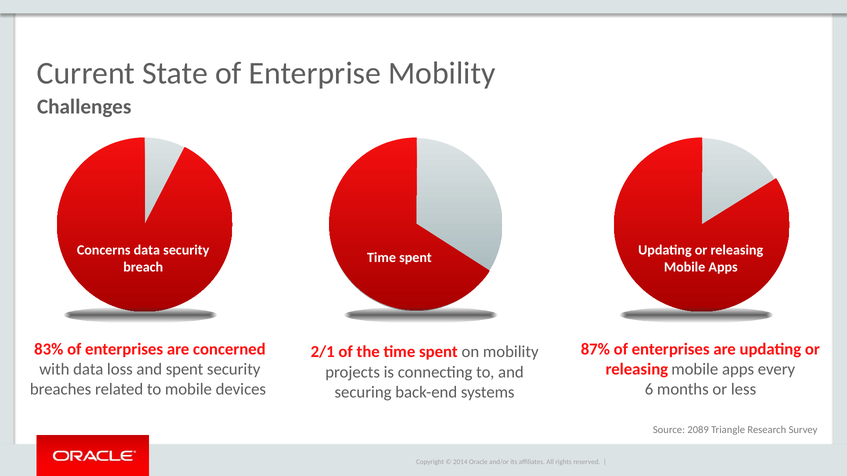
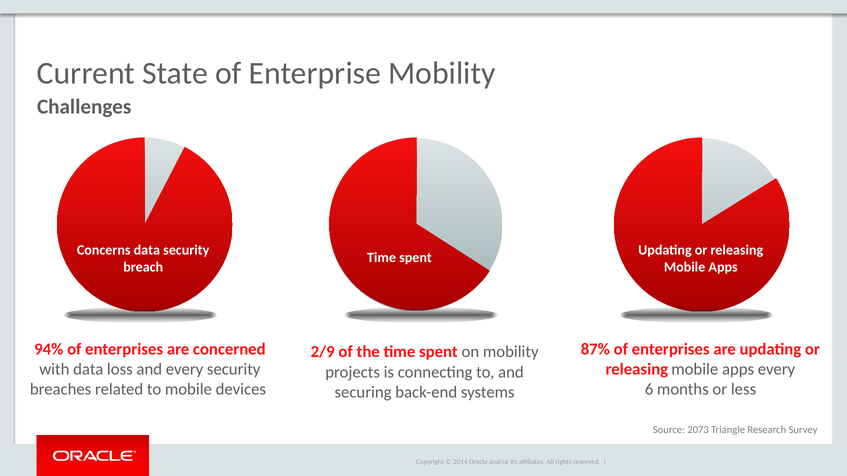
83%: 83% -> 94% (49, 350)
2/1: 2/1 -> 2/9 (323, 352)
and spent: spent -> every (185, 370)
2089: 2089 -> 2073 (698, 430)
